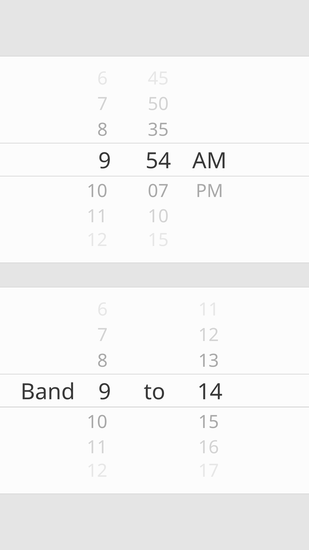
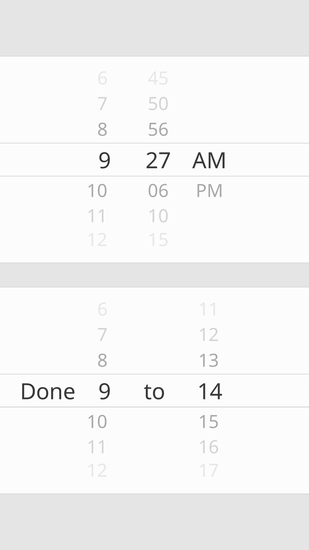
35: 35 -> 56 (158, 130)
54: 54 -> 27 (158, 161)
07: 07 -> 06 (158, 191)
Band: Band -> Done (48, 392)
